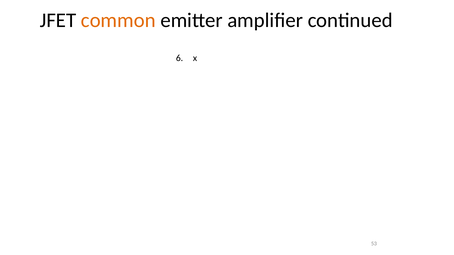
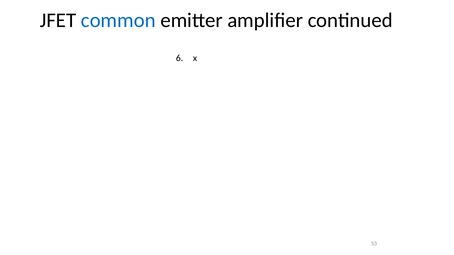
common colour: orange -> blue (118, 20)
